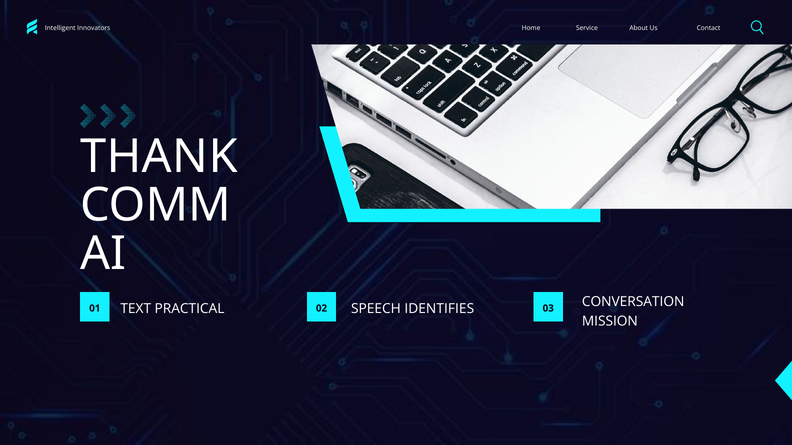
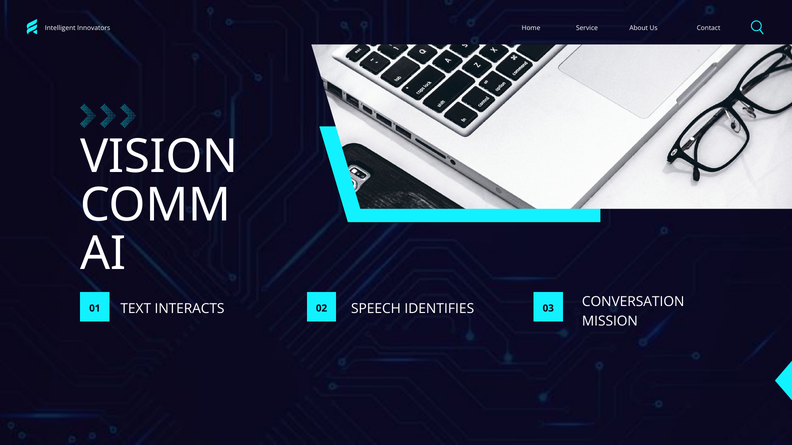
THANK: THANK -> VISION (159, 157)
PRACTICAL: PRACTICAL -> INTERACTS (190, 309)
